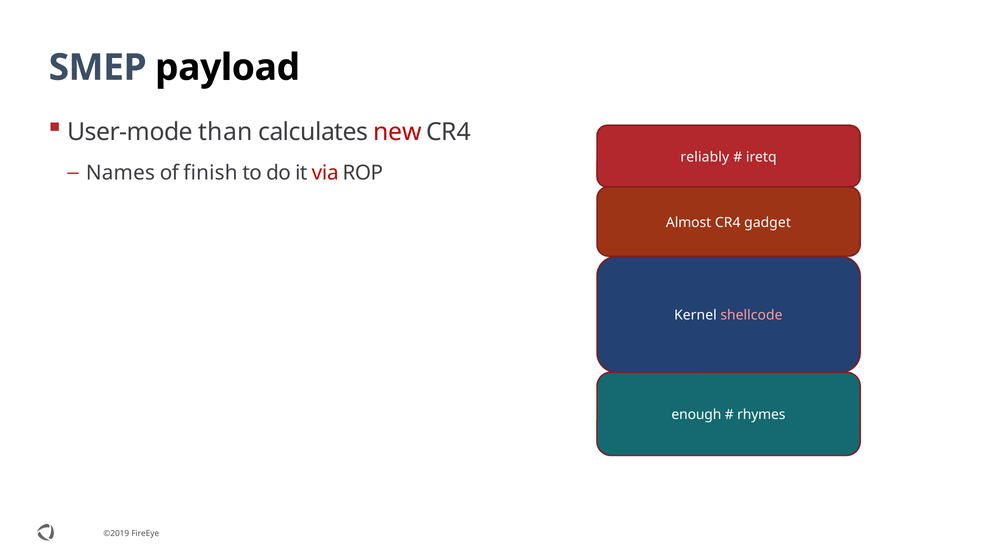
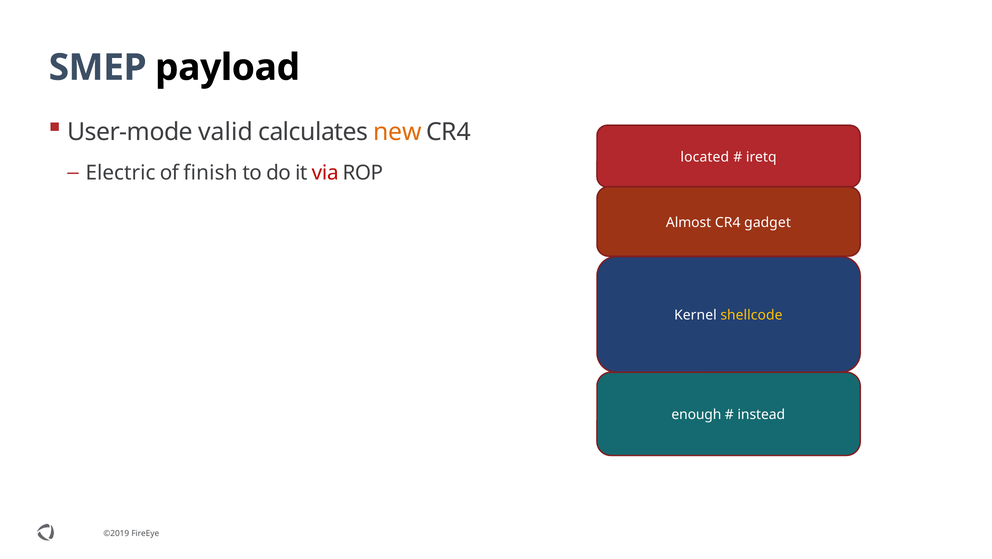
than: than -> valid (226, 132)
new colour: red -> orange (397, 132)
reliably: reliably -> located (705, 157)
Names: Names -> Electric (120, 173)
shellcode colour: pink -> yellow (751, 315)
rhymes: rhymes -> instead (761, 414)
